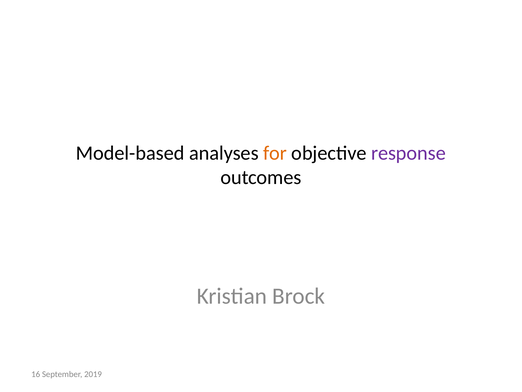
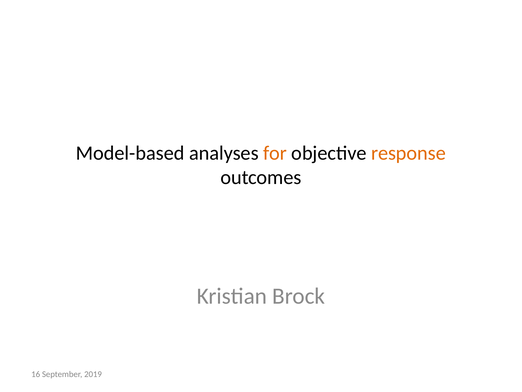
response colour: purple -> orange (408, 153)
